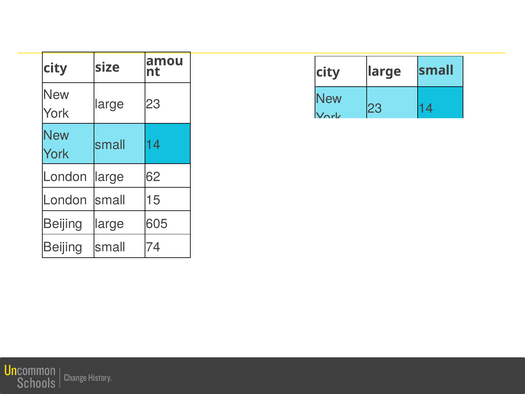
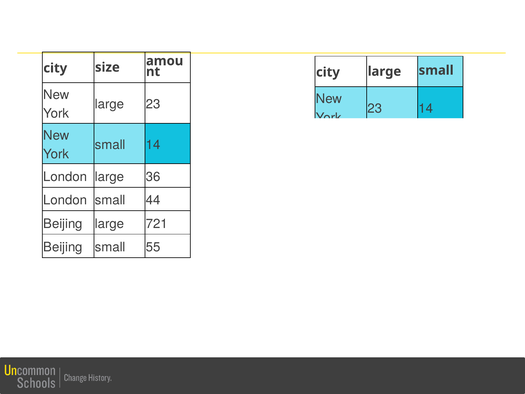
62: 62 -> 36 (153, 177)
15: 15 -> 44 (153, 200)
605: 605 -> 721 (157, 224)
74: 74 -> 55 (153, 247)
